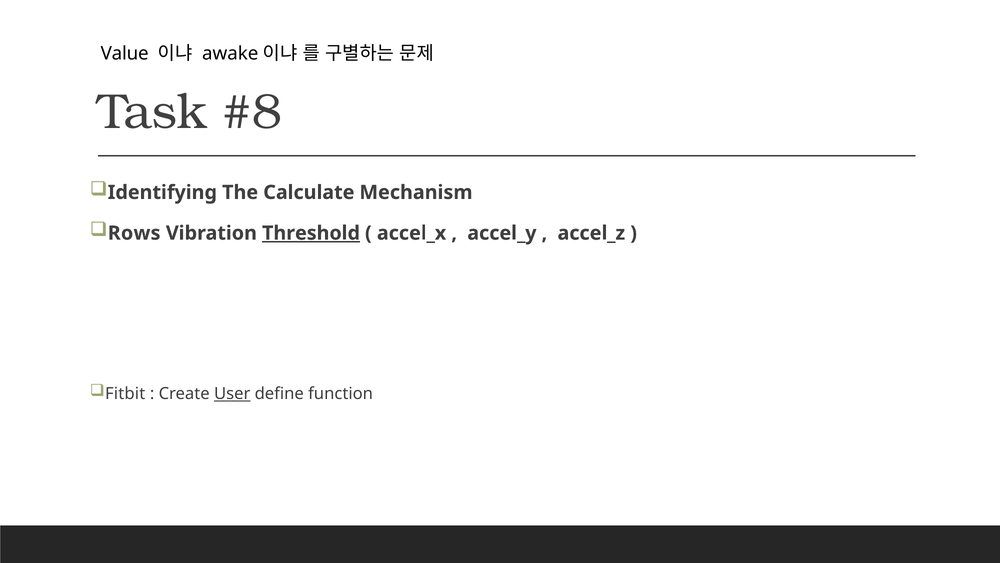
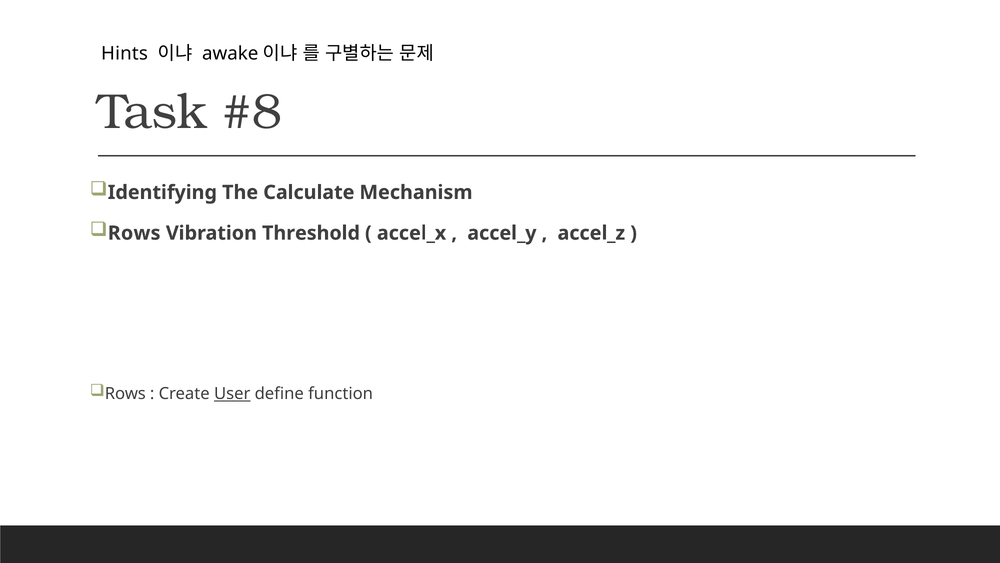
Value: Value -> Hints (125, 53)
Threshold underline: present -> none (311, 233)
Fitbit: Fitbit -> Rows (125, 393)
